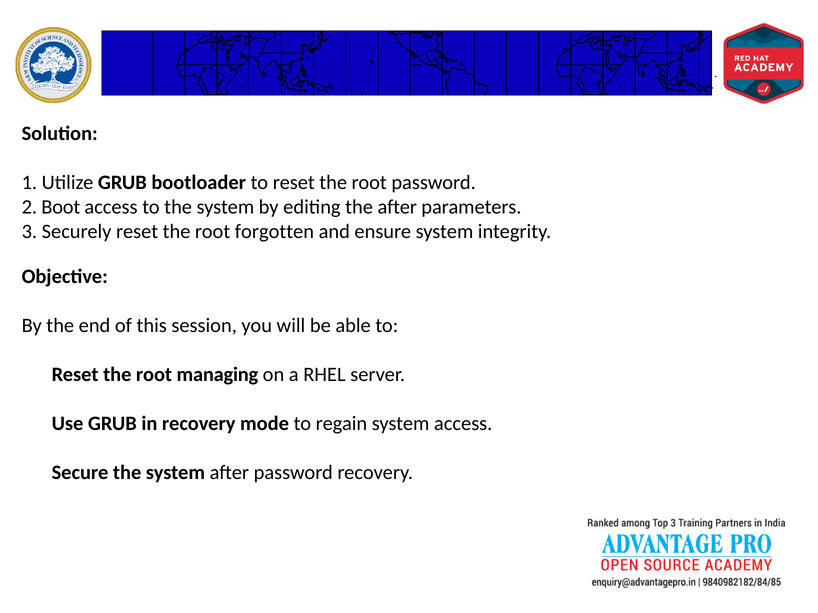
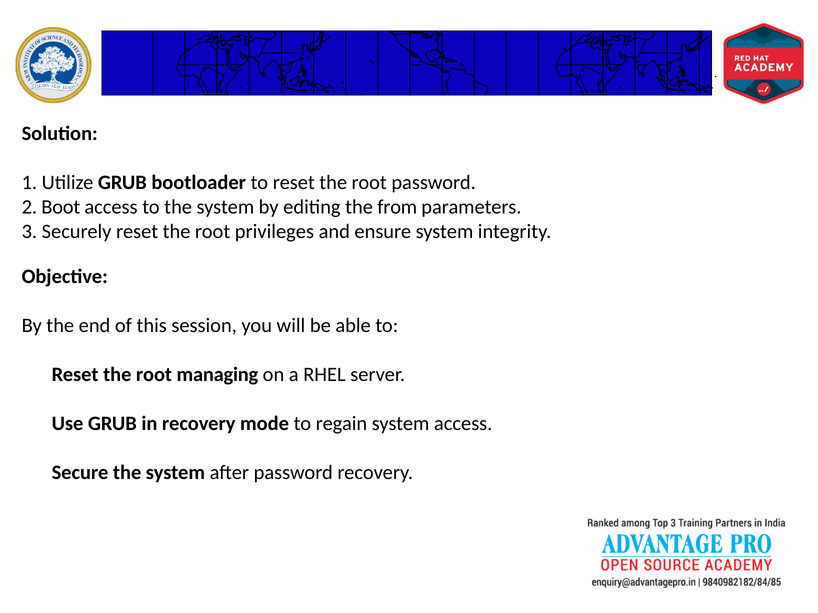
the after: after -> from (397, 207)
forgotten: forgotten -> privileges (274, 232)
